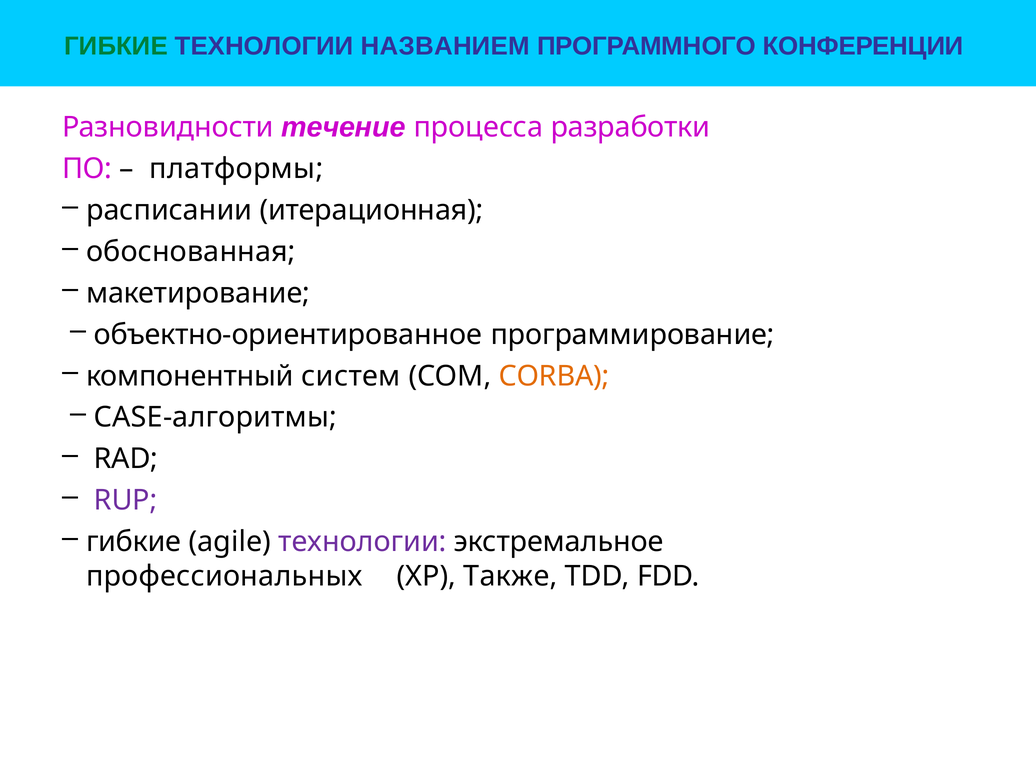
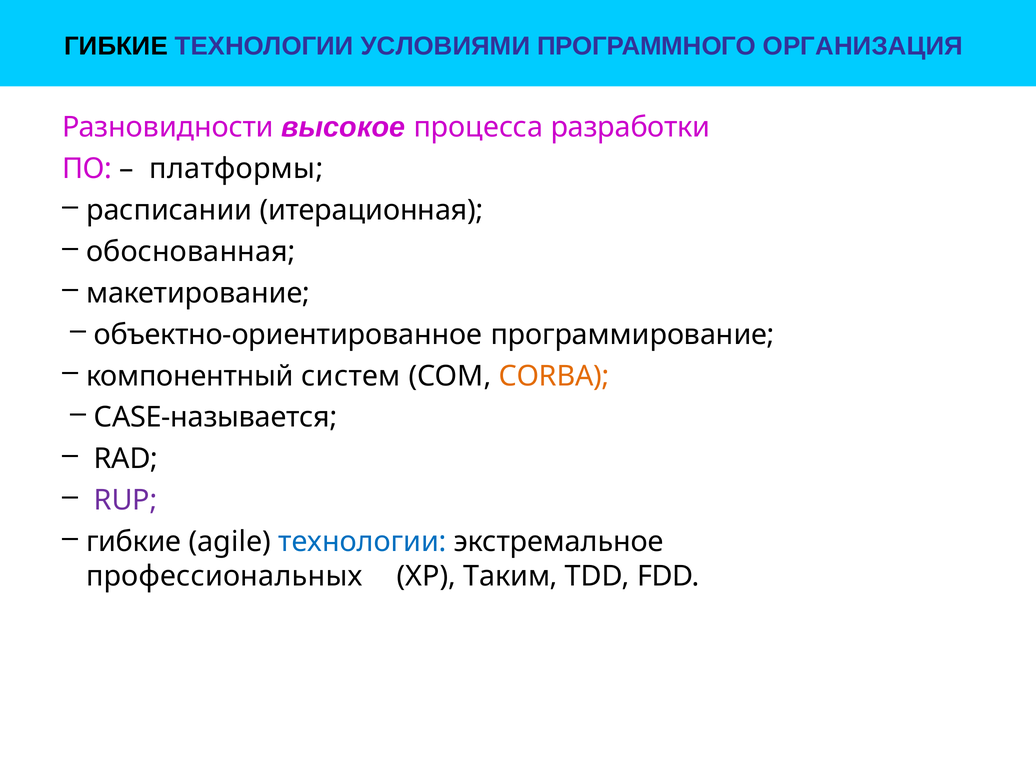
ГИБКИЕ colour: green -> black (116, 46)
НАЗВАНИЕМ: НАЗВАНИЕМ -> УСЛОВИЯМИ (445, 46)
КОНФЕРЕНЦИИ: КОНФЕРЕНЦИИ -> ОРГАНИЗАЦИЯ (863, 46)
течение: течение -> высокое (343, 127)
САSЕ-алгоритмы: САSЕ-алгоритмы -> САSЕ-называется (216, 417)
технологии colour: purple -> blue (362, 542)
Также: Также -> Таким (511, 576)
